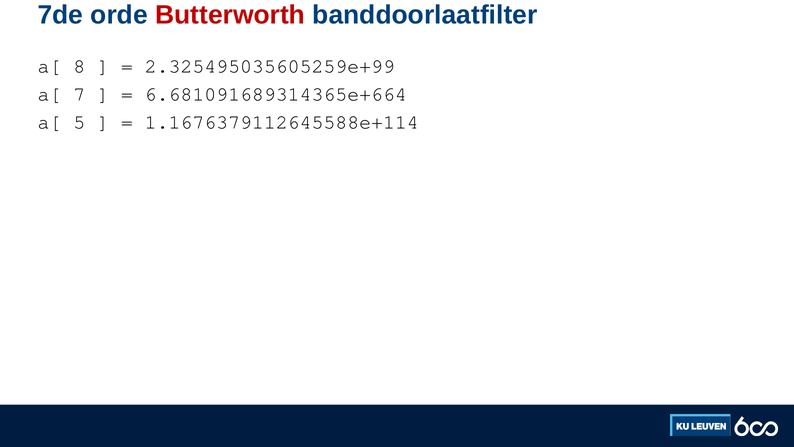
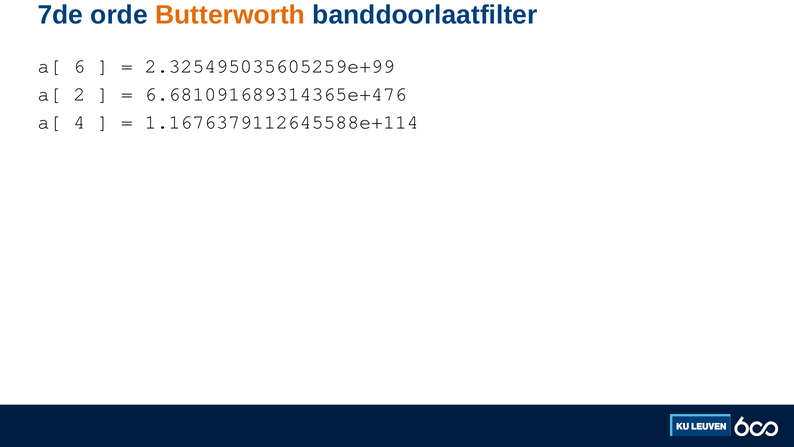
Butterworth colour: red -> orange (230, 15)
8: 8 -> 6 (79, 66)
7: 7 -> 2 (79, 94)
6.681091689314365e+664: 6.681091689314365e+664 -> 6.681091689314365e+476 (276, 94)
5: 5 -> 4 (79, 122)
